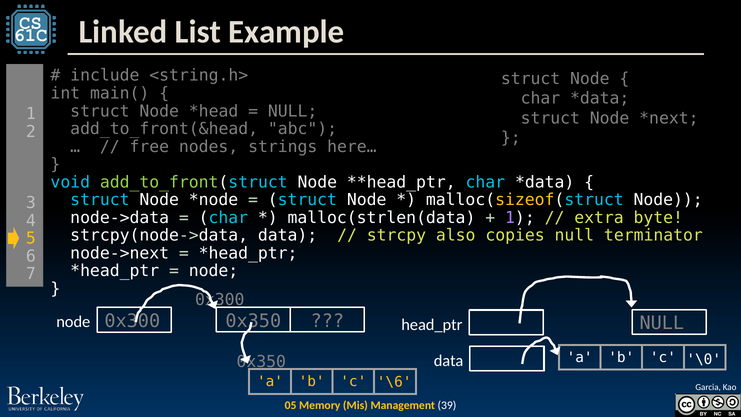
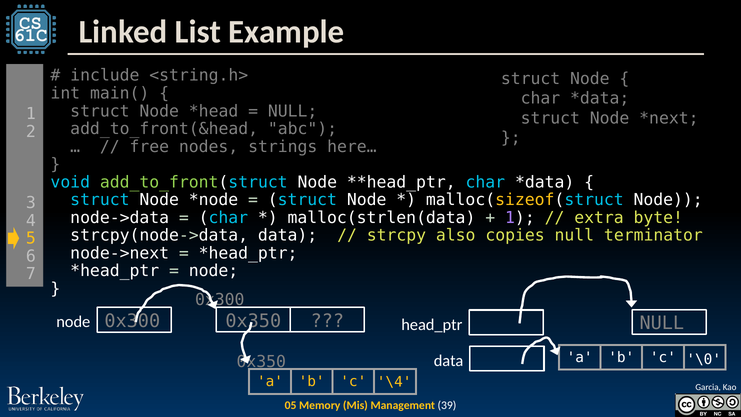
\6: \6 -> \4 (394, 382)
